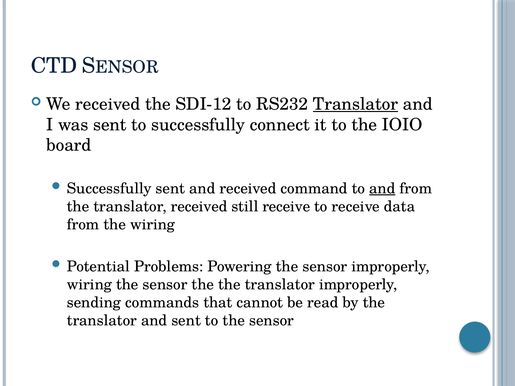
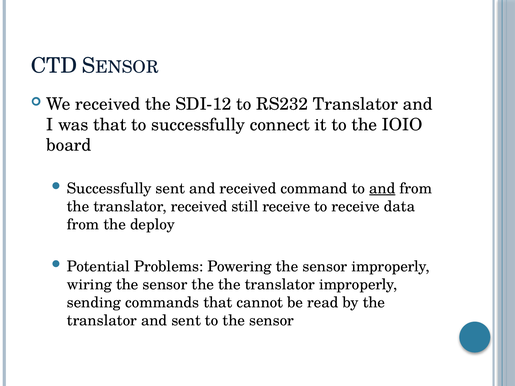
Translator underline: present -> none (356, 104)
was sent: sent -> that (110, 125)
the wiring: wiring -> deploy (152, 225)
